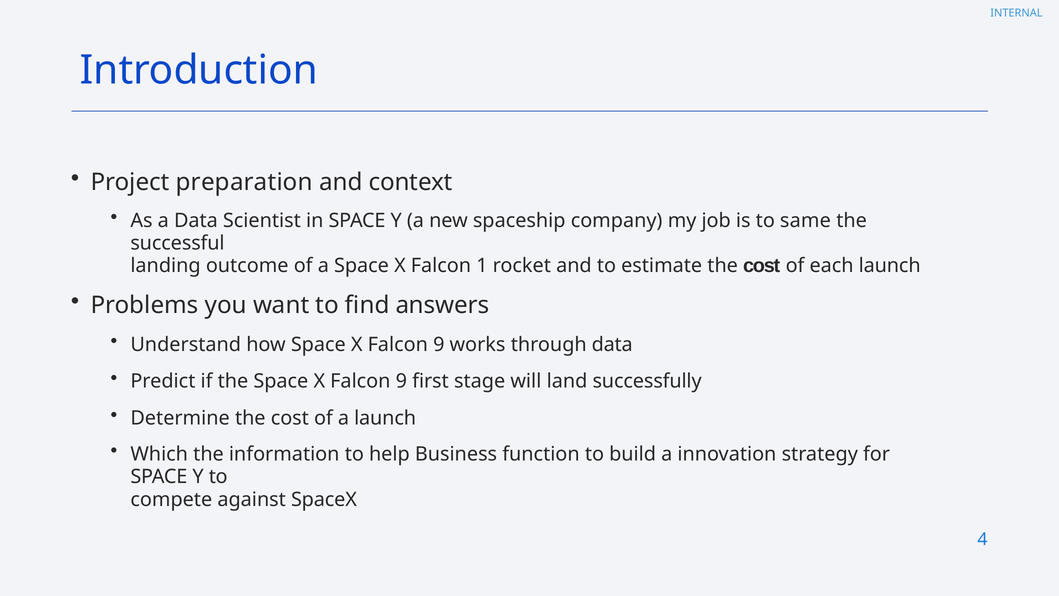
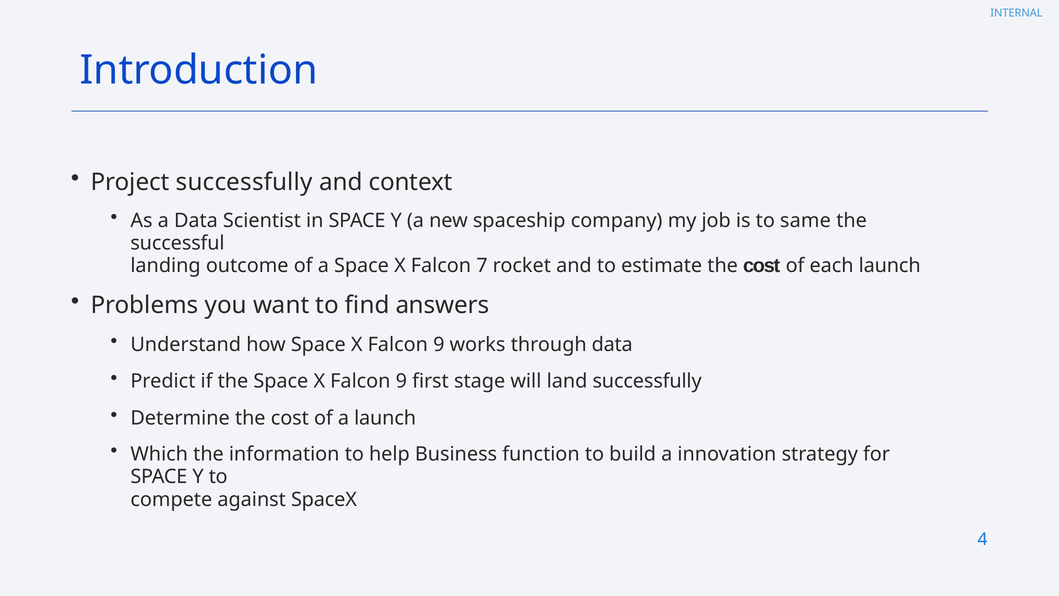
Project preparation: preparation -> successfully (244, 182)
1: 1 -> 7 (482, 266)
